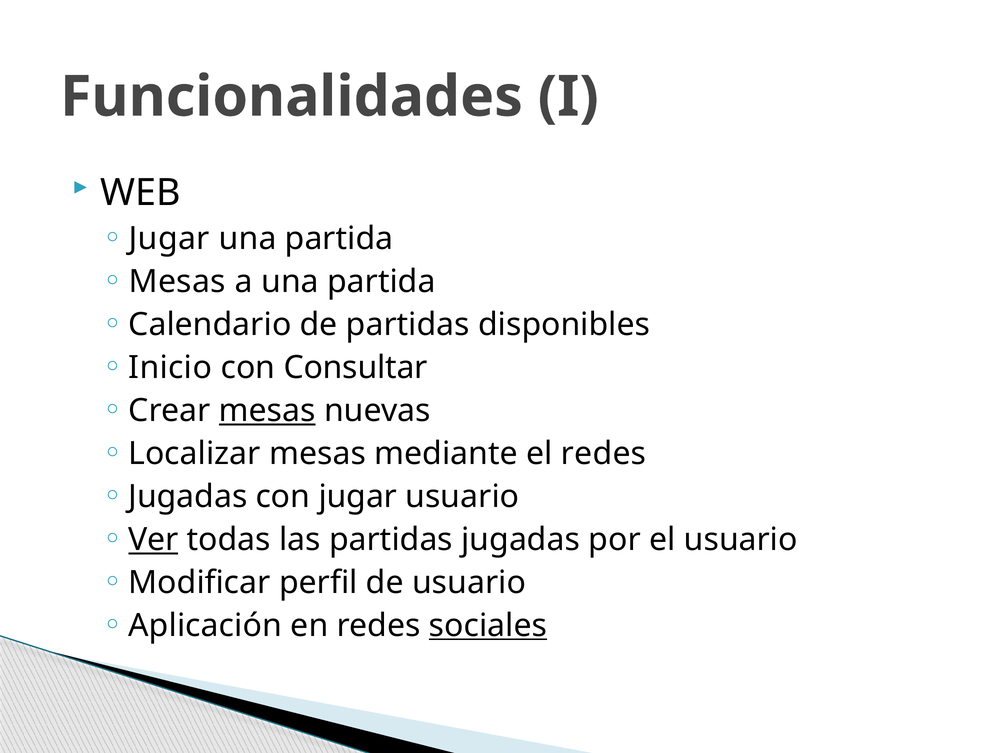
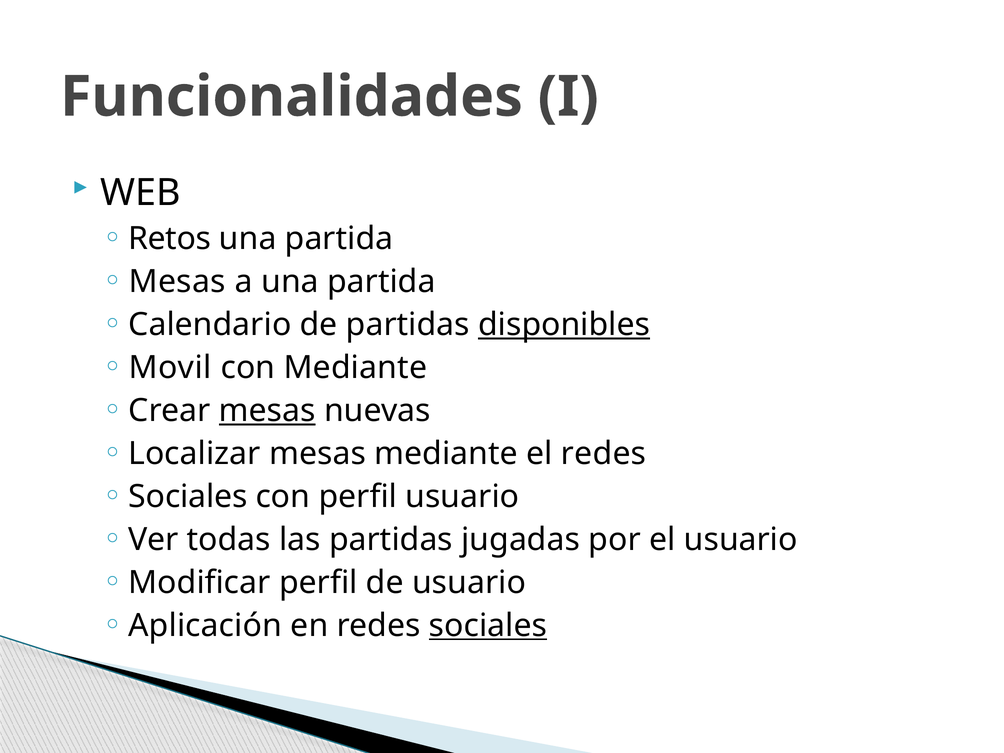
Jugar: Jugar -> Retos (170, 239)
disponibles underline: none -> present (564, 325)
Inicio: Inicio -> Movil (170, 368)
con Consultar: Consultar -> Mediante (355, 368)
Jugadas: Jugadas -> Sociales (188, 497)
con jugar: jugar -> perfil (358, 497)
Ver underline: present -> none (153, 540)
